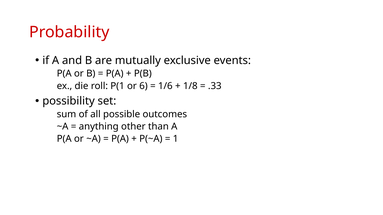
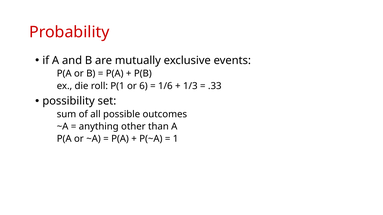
1/8: 1/8 -> 1/3 (190, 86)
